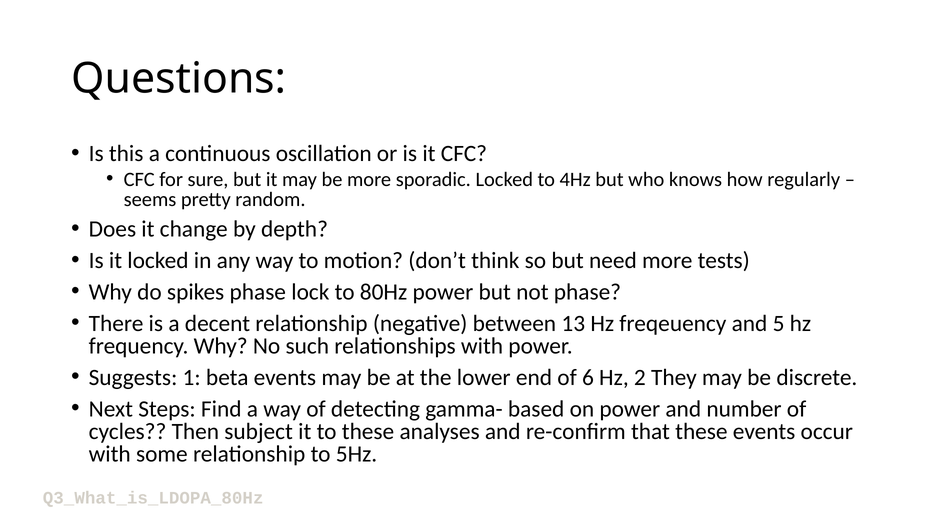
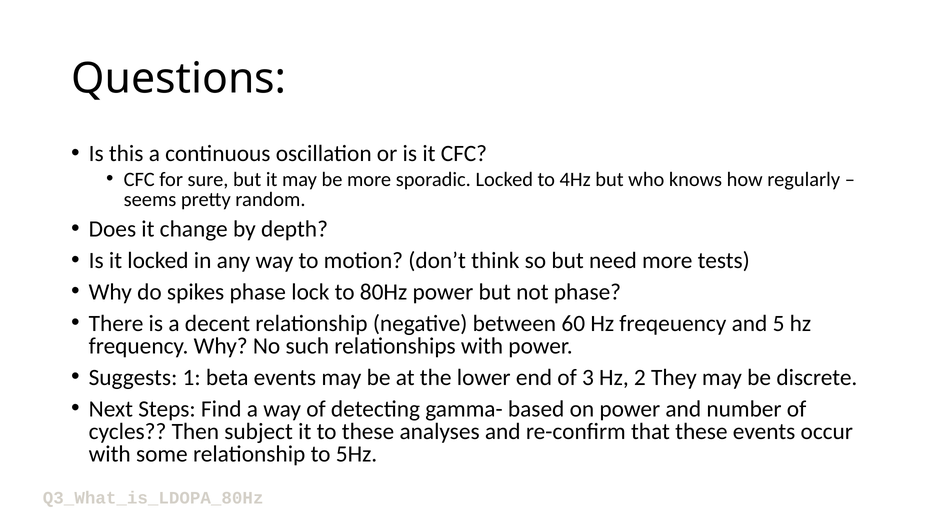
13: 13 -> 60 (573, 324)
6: 6 -> 3 (588, 378)
